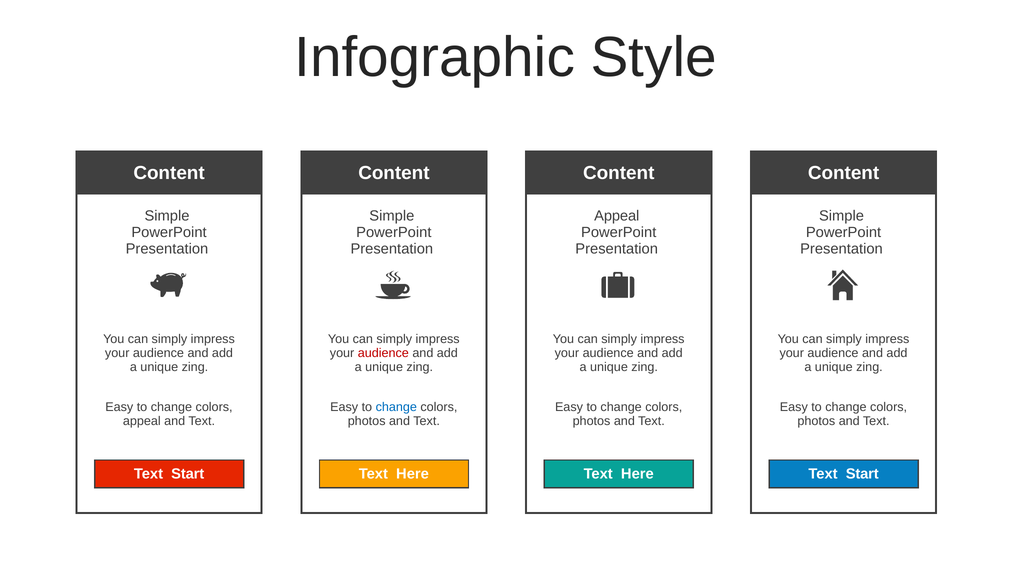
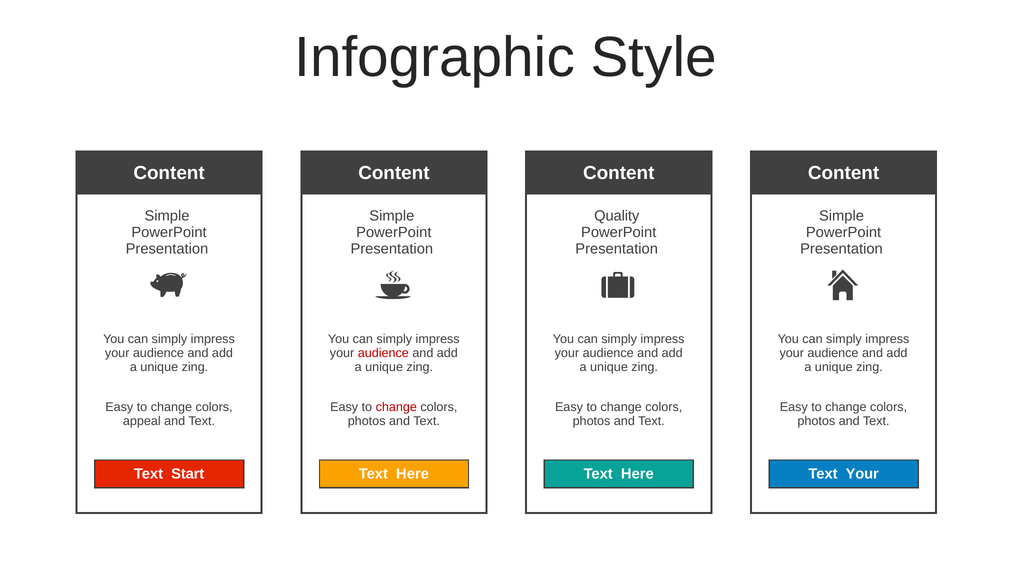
Appeal: Appeal -> Quality (617, 216)
change colour: blue -> red (396, 407)
Start: Start -> Your (862, 475)
